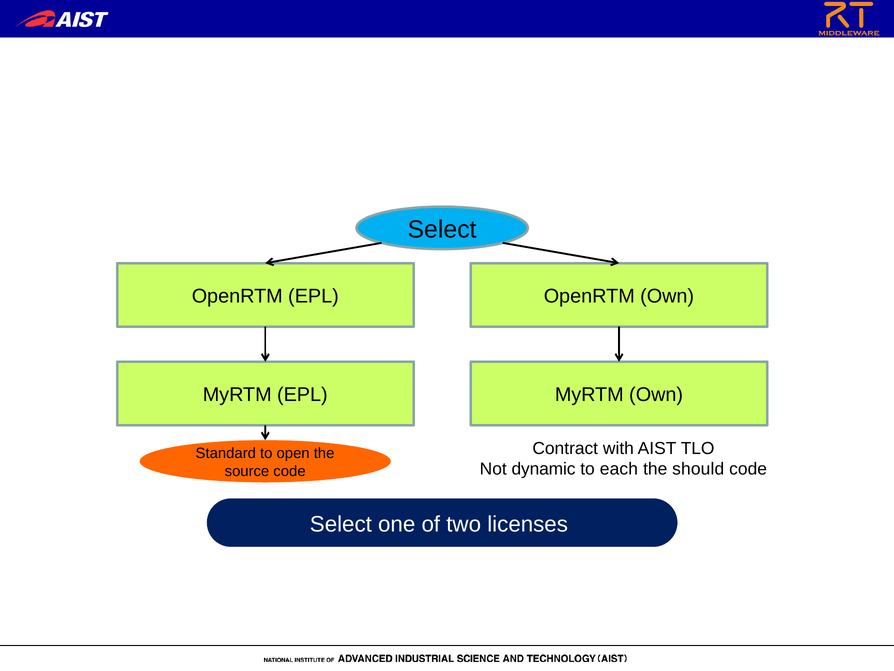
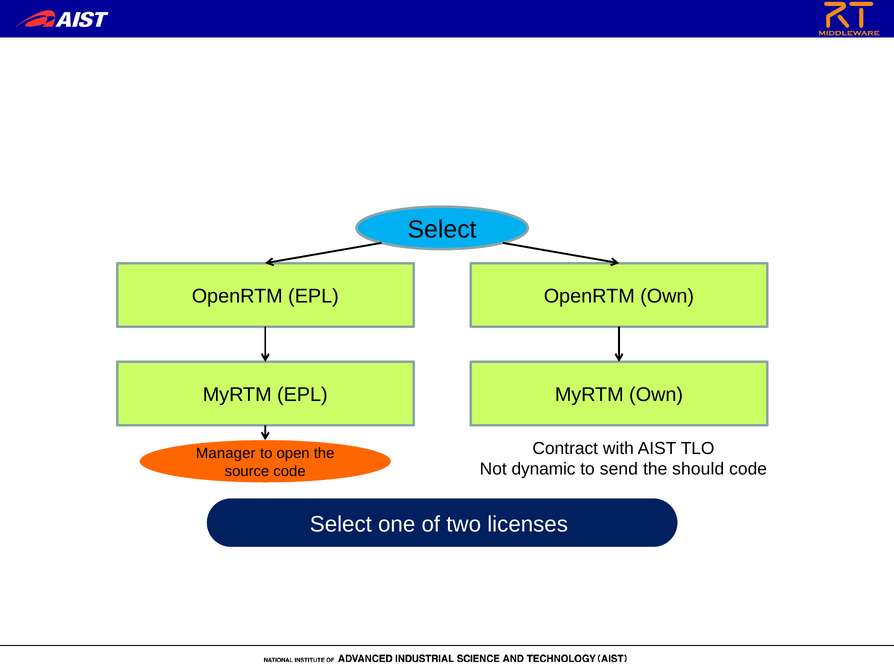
Standard: Standard -> Manager (226, 453)
each: each -> send (619, 469)
